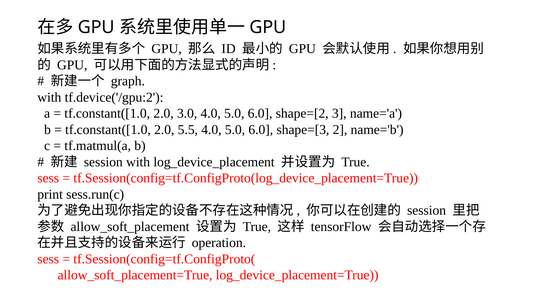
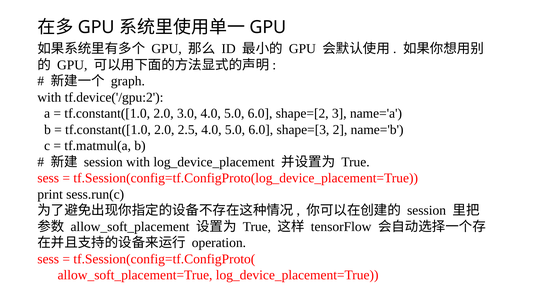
5.5: 5.5 -> 2.5 (188, 130)
